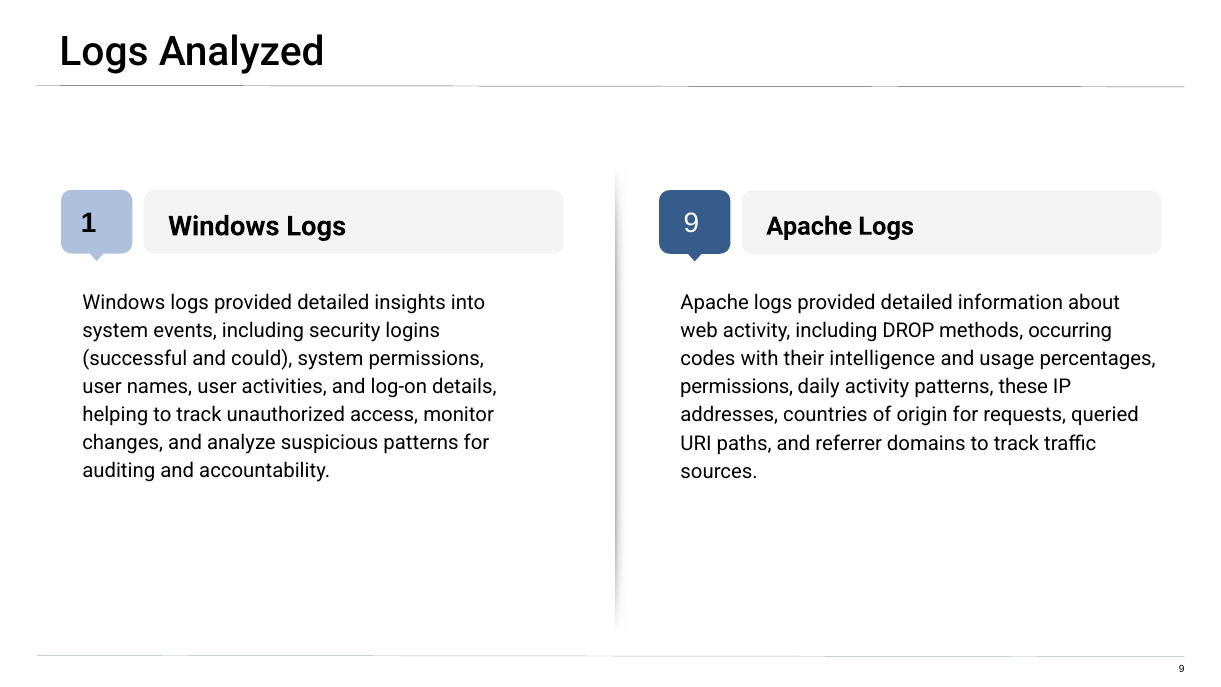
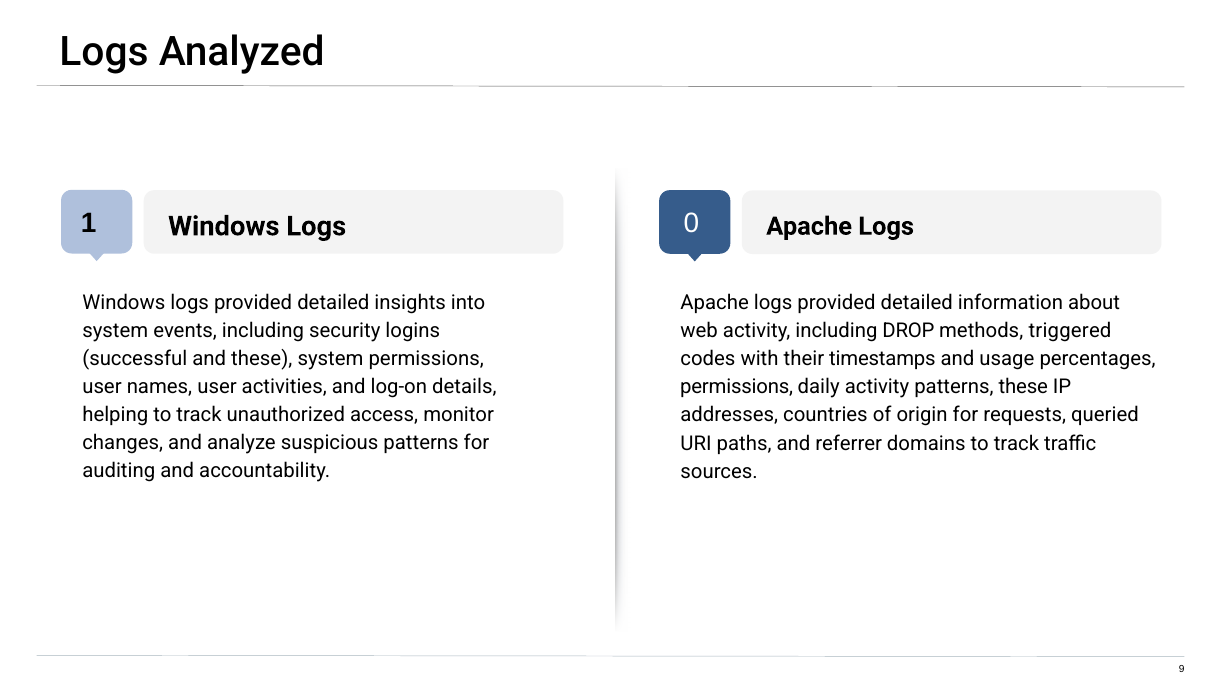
1 9: 9 -> 0 (691, 224)
occurring: occurring -> triggered (1070, 331)
and could: could -> these (262, 359)
intelligence: intelligence -> timestamps (882, 359)
